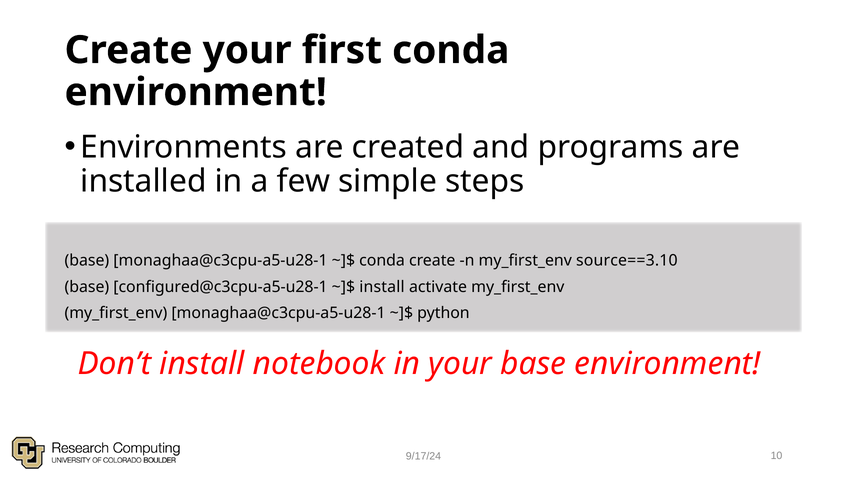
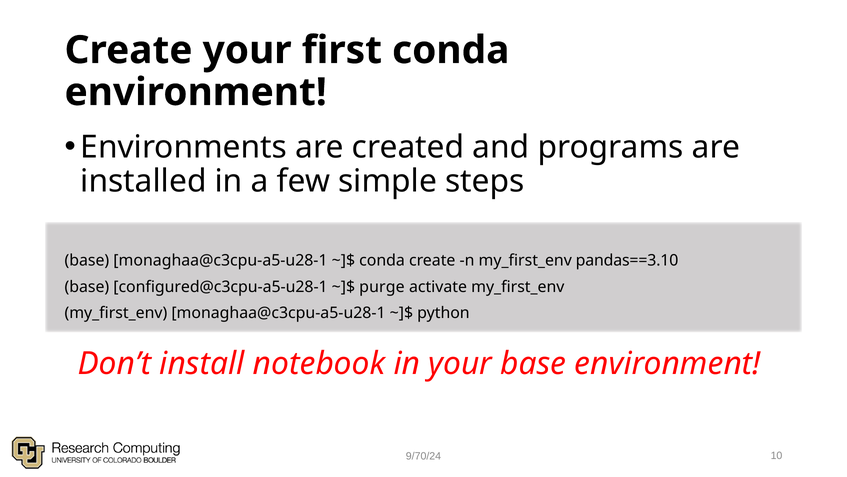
source==3.10: source==3.10 -> pandas==3.10 (627, 260)
install: install -> purge (382, 286)
9/17/24: 9/17/24 -> 9/70/24 (423, 456)
